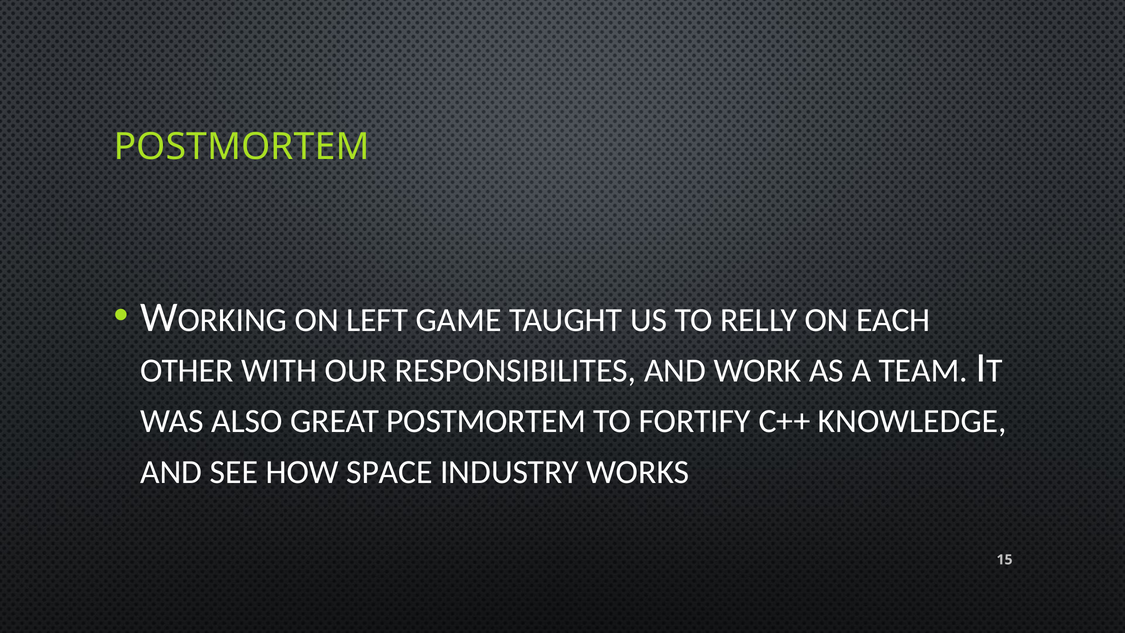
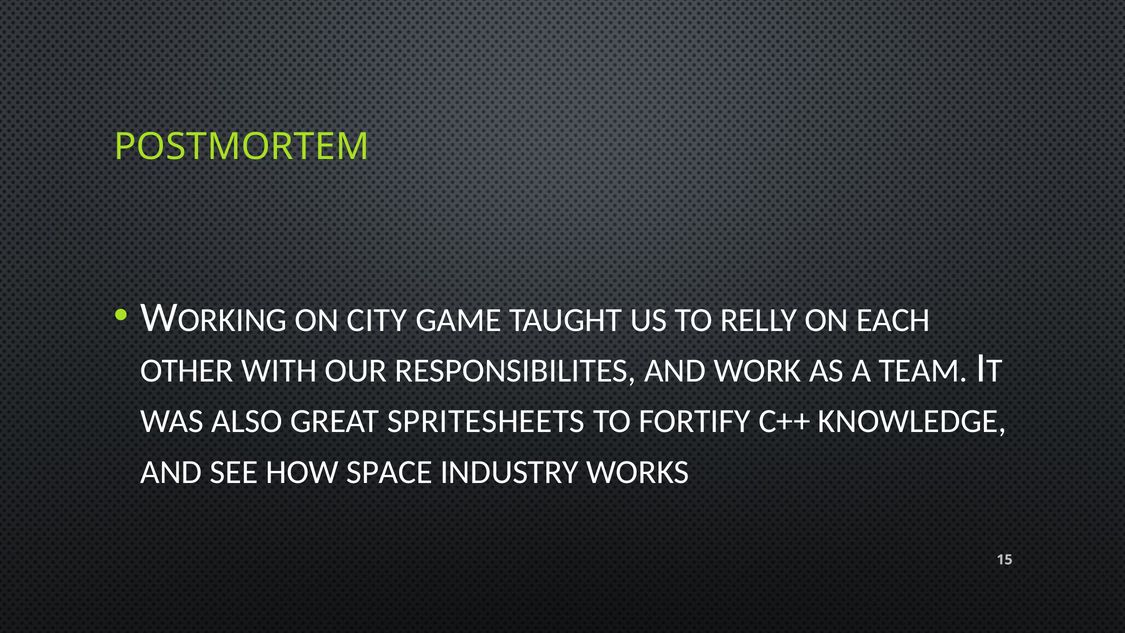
LEFT: LEFT -> CITY (377, 320)
GREAT POSTMORTEM: POSTMORTEM -> SPRITESHEETS (486, 421)
